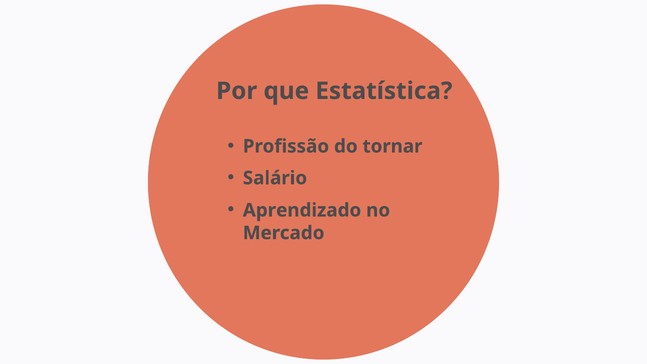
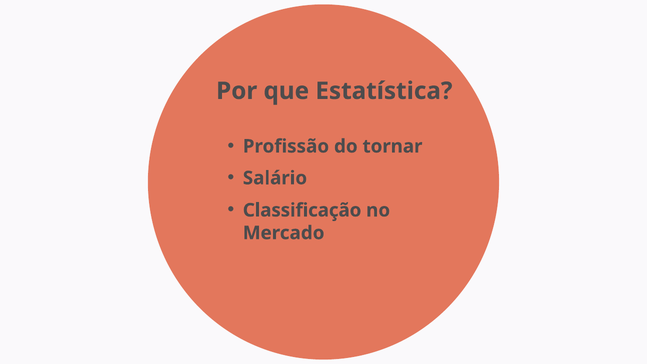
Aprendizado: Aprendizado -> Classificação (302, 210)
